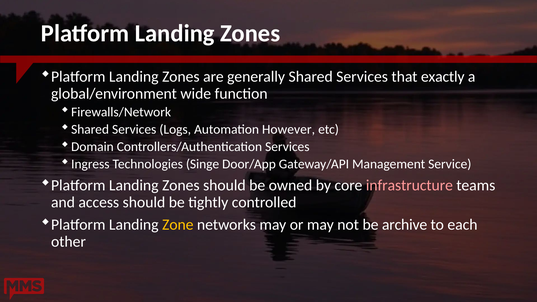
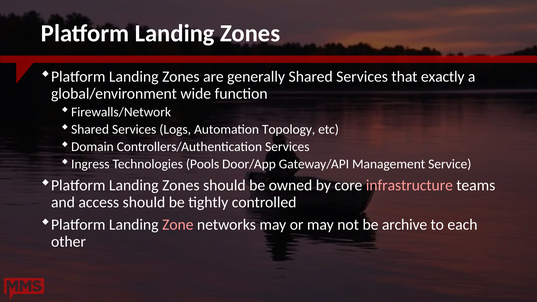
However: However -> Topology (289, 130)
Singe: Singe -> Pools (203, 164)
Zone colour: yellow -> pink (178, 225)
